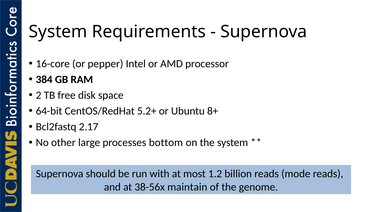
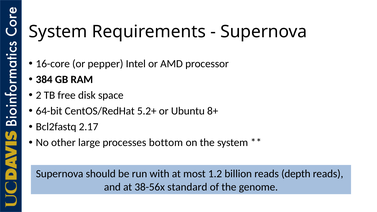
mode: mode -> depth (296, 174)
maintain: maintain -> standard (187, 187)
